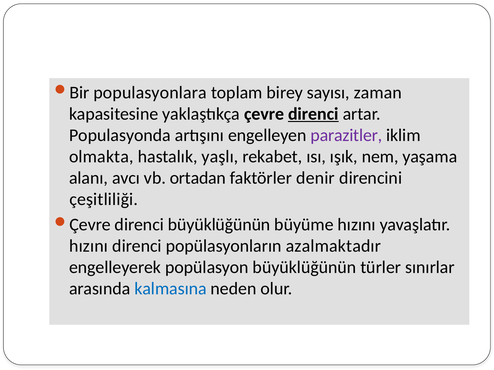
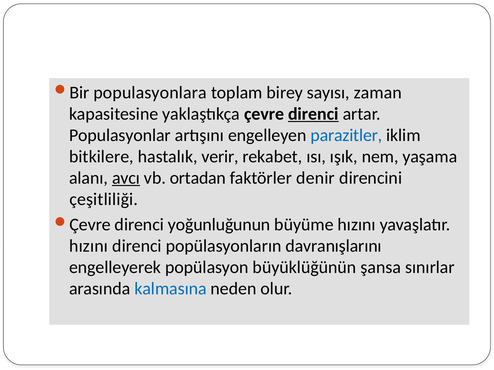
Populasyonda: Populasyonda -> Populasyonlar (120, 135)
parazitler colour: purple -> blue (346, 135)
olmakta: olmakta -> bitkilere (101, 157)
yaşlı: yaşlı -> verir (220, 157)
avcı underline: none -> present (126, 178)
direnci büyüklüğünün: büyüklüğünün -> yoğunluğunun (219, 225)
azalmaktadır: azalmaktadır -> davranışlarını (334, 246)
türler: türler -> şansa (381, 268)
